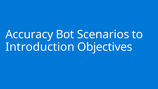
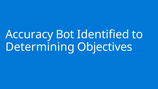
Scenarios: Scenarios -> Identified (103, 34)
Introduction: Introduction -> Determining (40, 47)
